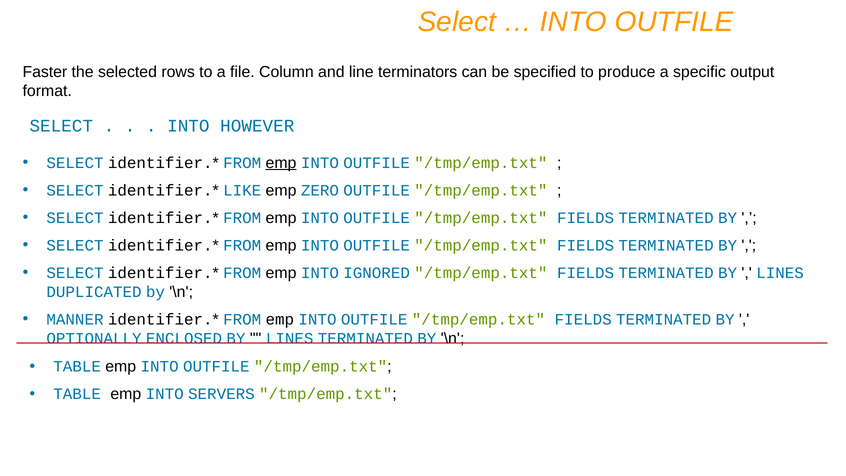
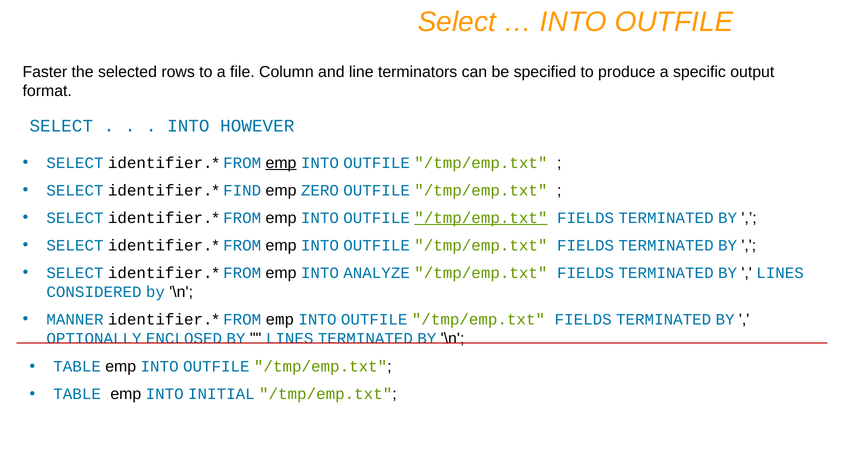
LIKE: LIKE -> FIND (242, 190)
/tmp/emp.txt underline: none -> present (481, 218)
IGNORED: IGNORED -> ANALYZE (377, 273)
DUPLICATED: DUPLICATED -> CONSIDERED (94, 292)
SERVERS: SERVERS -> INITIAL (221, 394)
